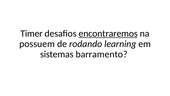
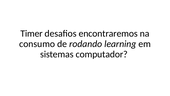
encontraremos underline: present -> none (108, 33)
possuem: possuem -> consumo (37, 44)
barramento: barramento -> computador (102, 54)
